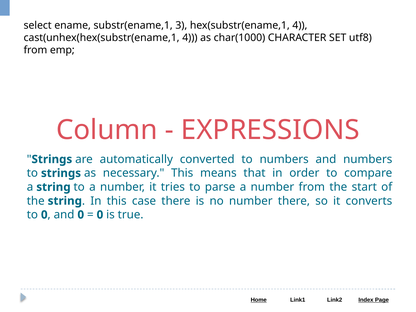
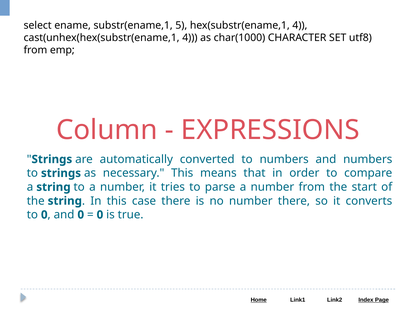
3: 3 -> 5 (181, 25)
